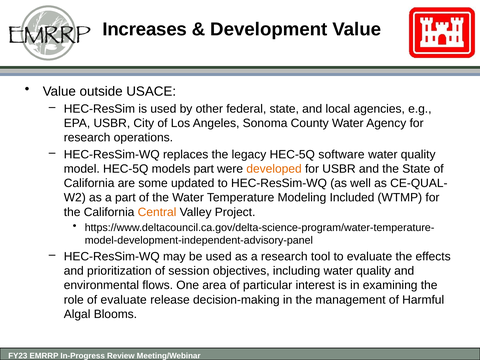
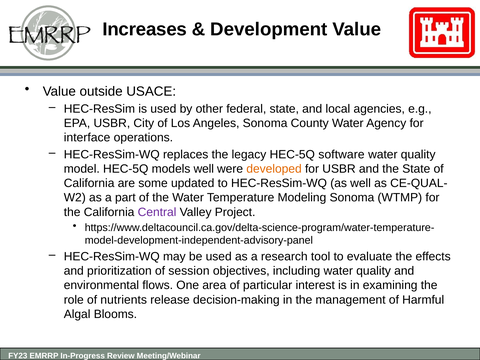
research: research -> interface (87, 138)
models part: part -> well (204, 169)
Modeling Included: Included -> Sonoma (352, 198)
Central colour: orange -> purple (157, 212)
of evaluate: evaluate -> nutrients (124, 300)
